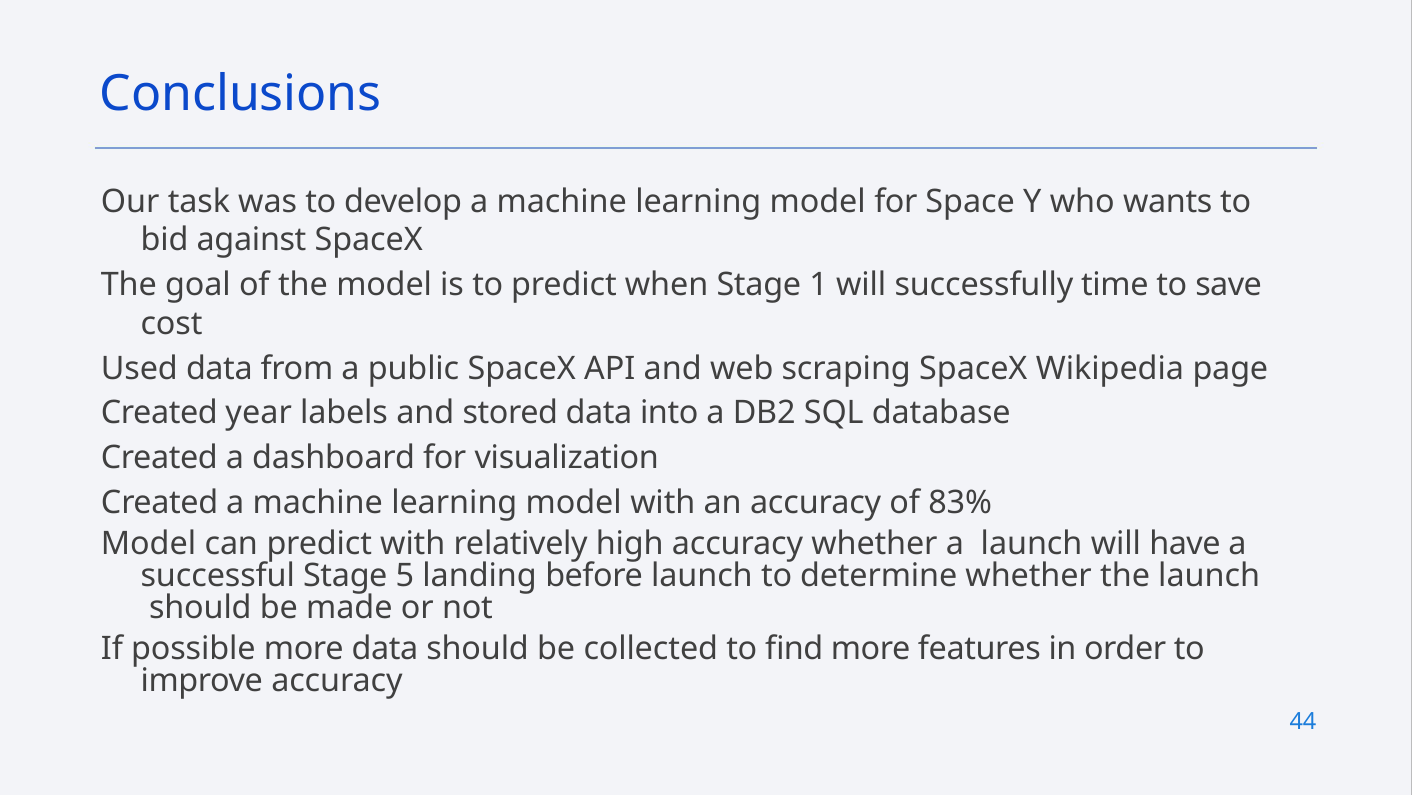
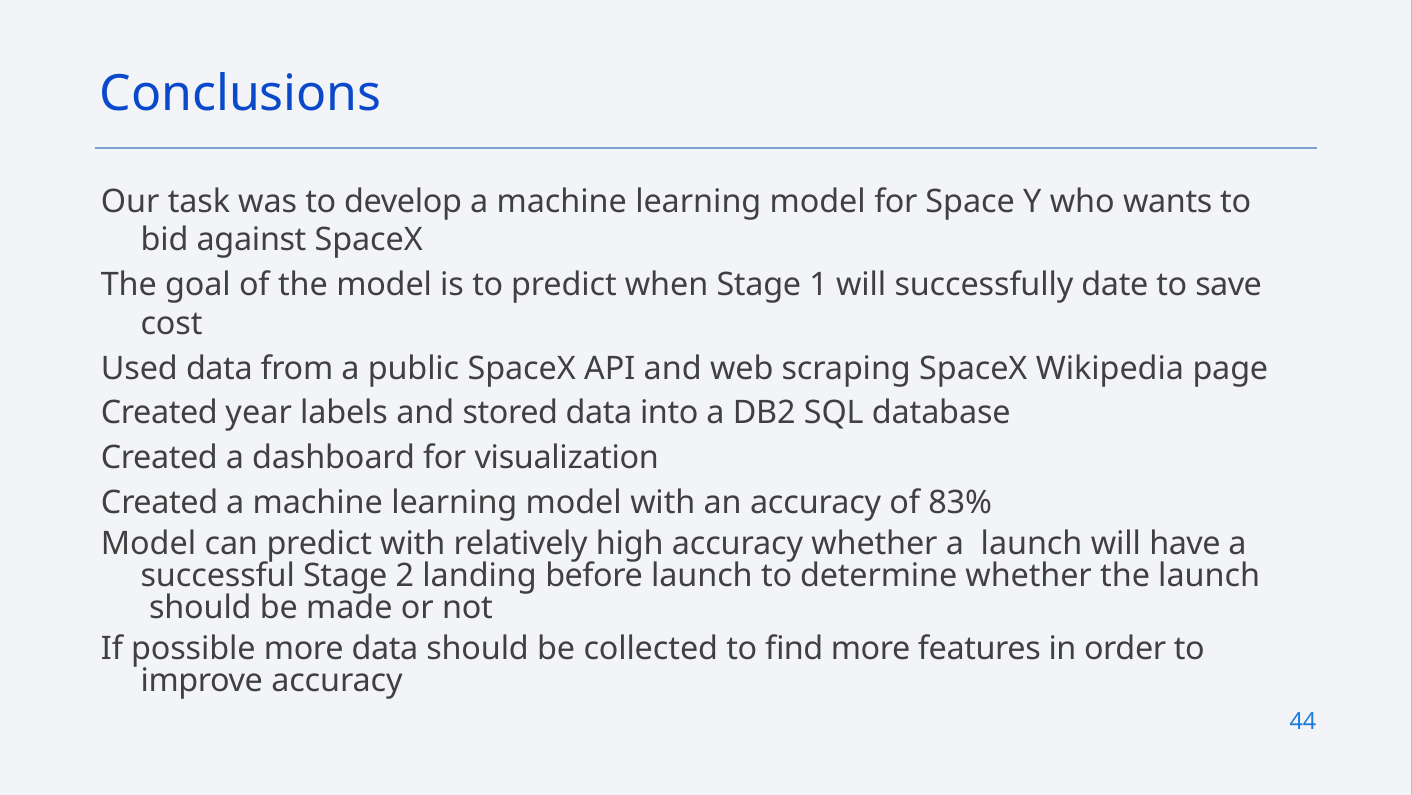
time: time -> date (1115, 285)
5: 5 -> 2 (405, 575)
